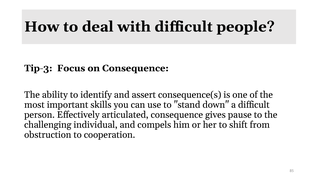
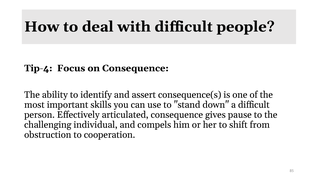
Tip-3: Tip-3 -> Tip-4 (38, 68)
